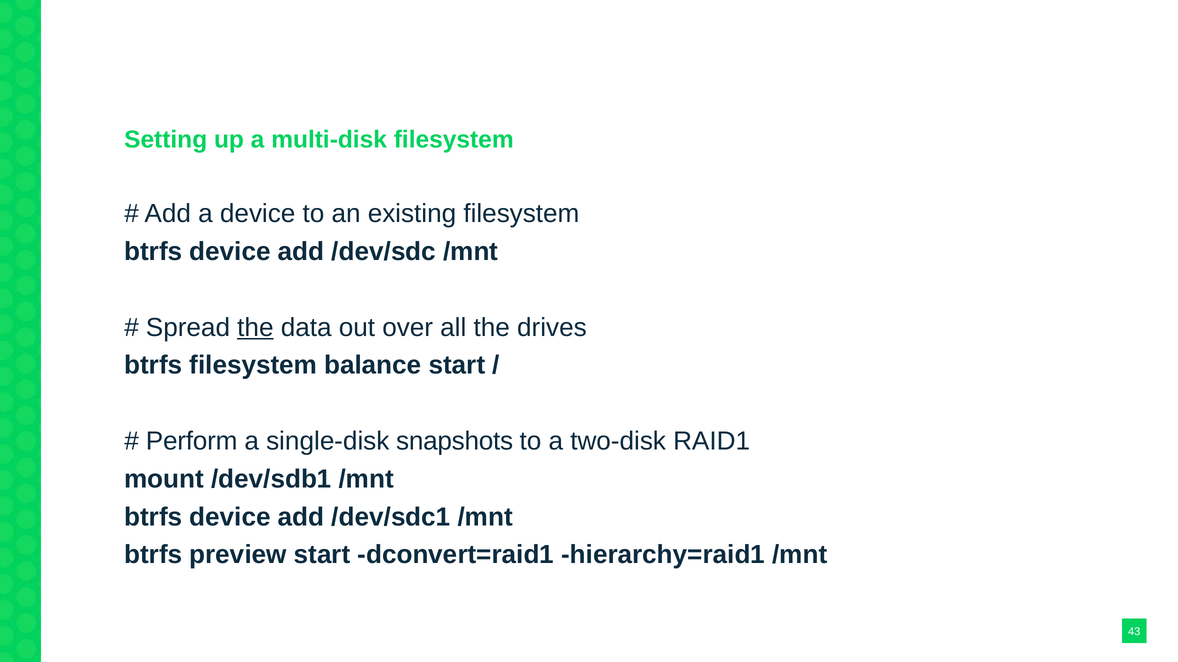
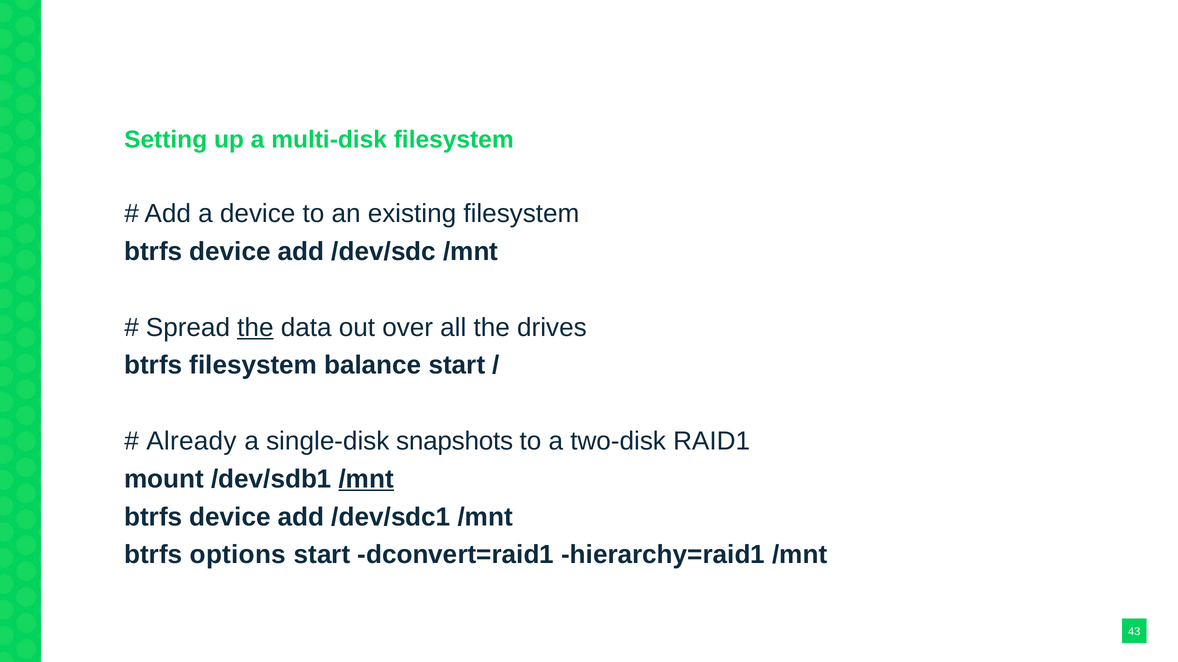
Perform: Perform -> Already (191, 442)
/mnt underline: none -> present (366, 480)
preview: preview -> options (238, 555)
